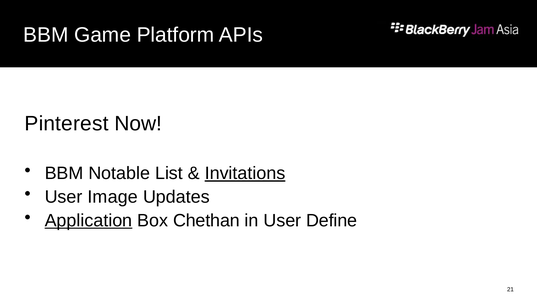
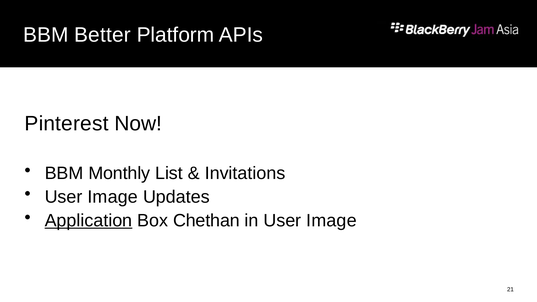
Game: Game -> Better (102, 35)
Notable: Notable -> Monthly (119, 173)
Invitations underline: present -> none (245, 173)
in User Define: Define -> Image (331, 221)
